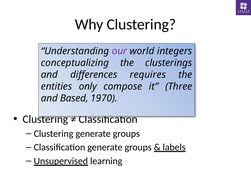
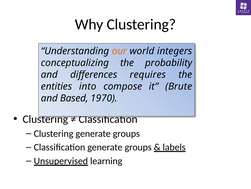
our colour: purple -> orange (119, 51)
clusterings: clusterings -> probability (169, 63)
only: only -> into (88, 86)
Three: Three -> Brute (179, 86)
